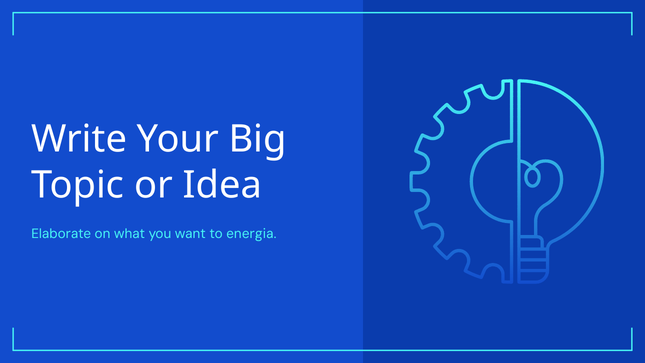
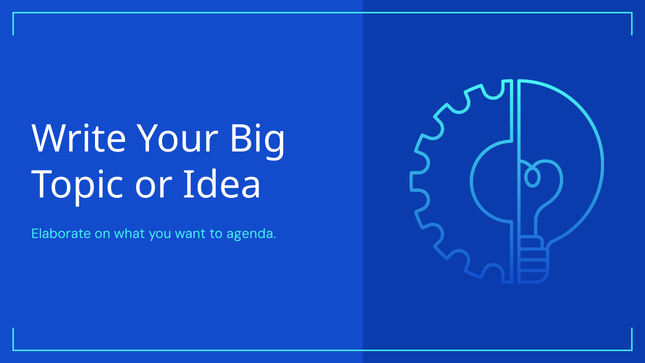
energia: energia -> agenda (251, 234)
